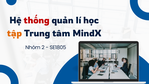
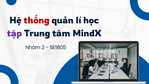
tập colour: orange -> purple (14, 33)
